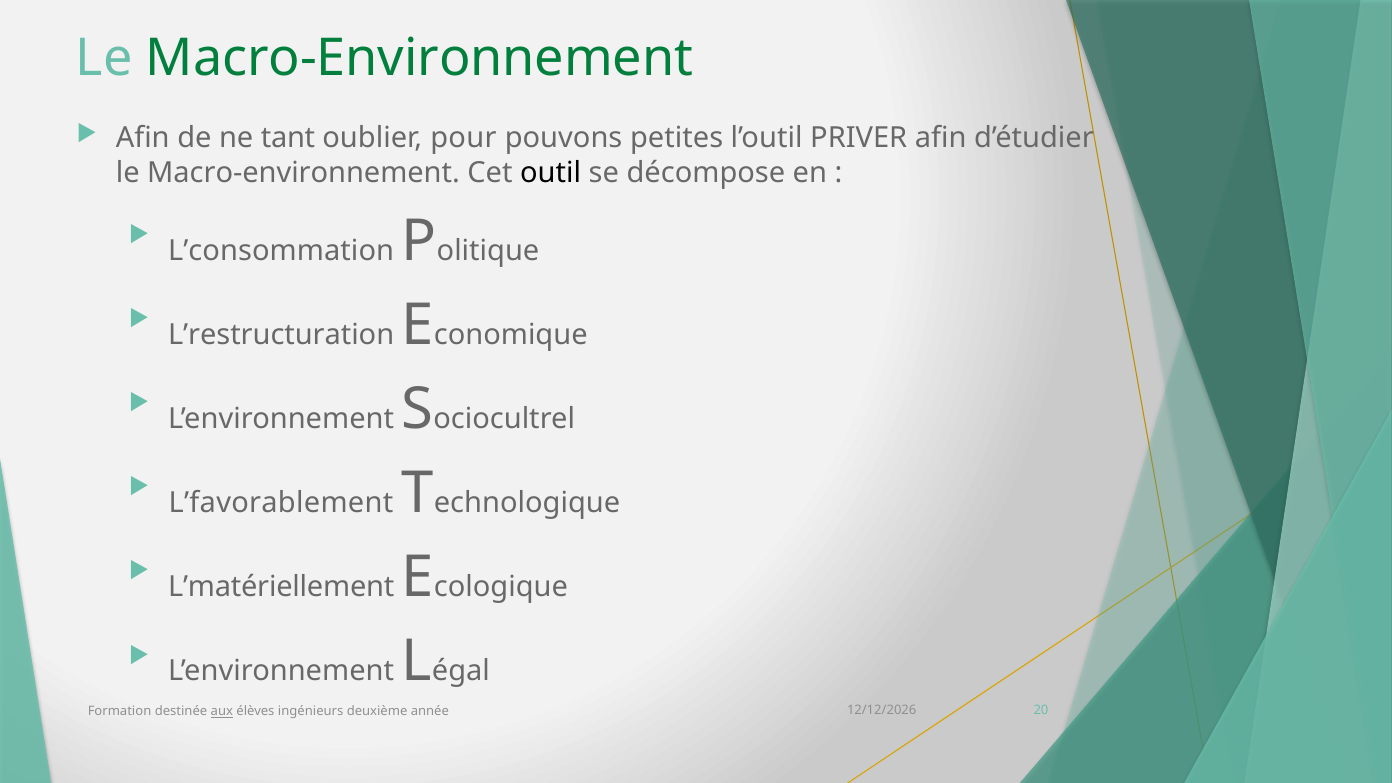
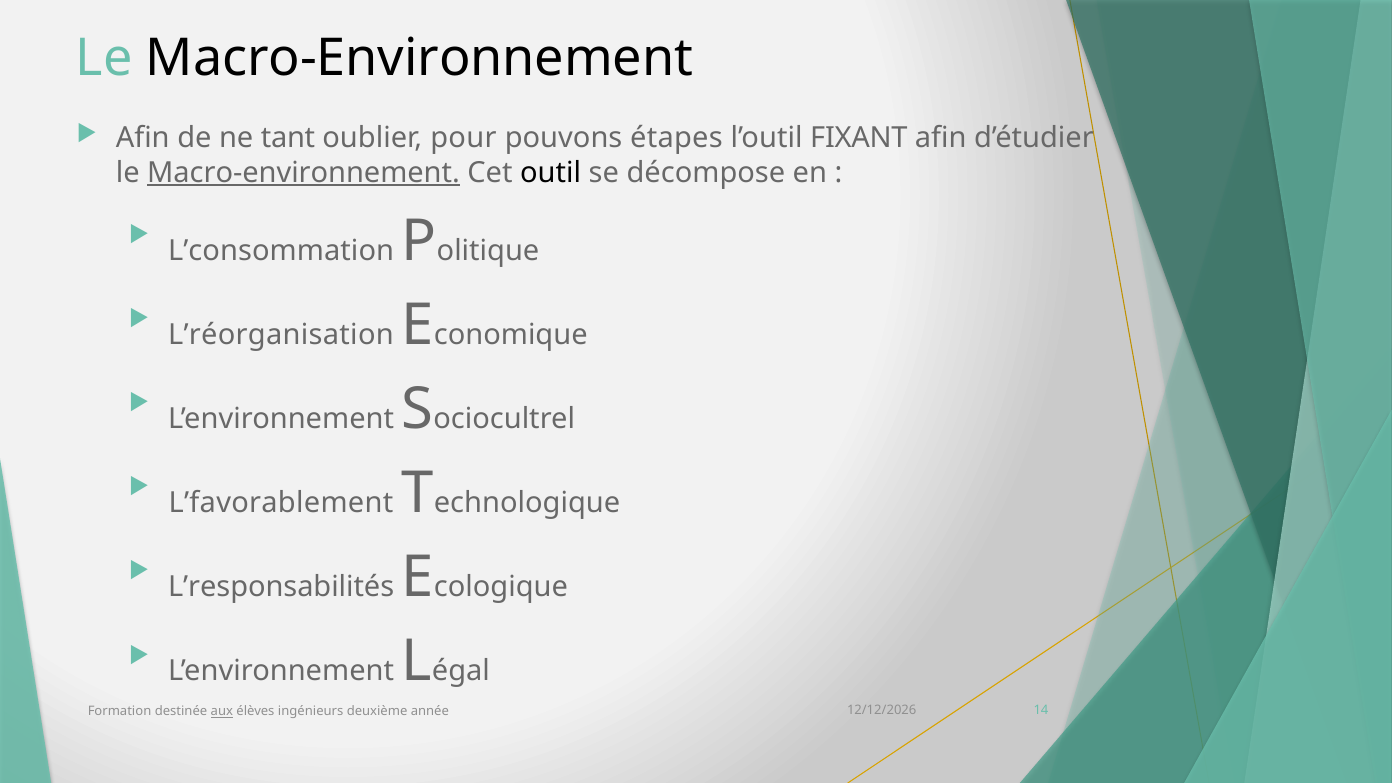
Macro-Environnement colour: green -> black (420, 58)
petites: petites -> étapes (676, 138)
PRIVER: PRIVER -> FIXANT (859, 138)
Macro-environnement underline: none -> present (303, 172)
L’restructuration: L’restructuration -> L’réorganisation (281, 335)
L’matériellement: L’matériellement -> L’responsabilités (281, 587)
20: 20 -> 14 (1041, 710)
